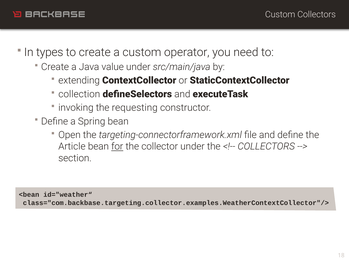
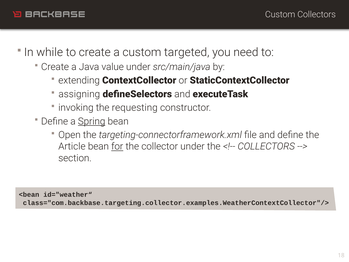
types: types -> while (50, 52)
operator: operator -> targeted (187, 52)
collection: collection -> assigning (79, 94)
Spring underline: none -> present (92, 121)
